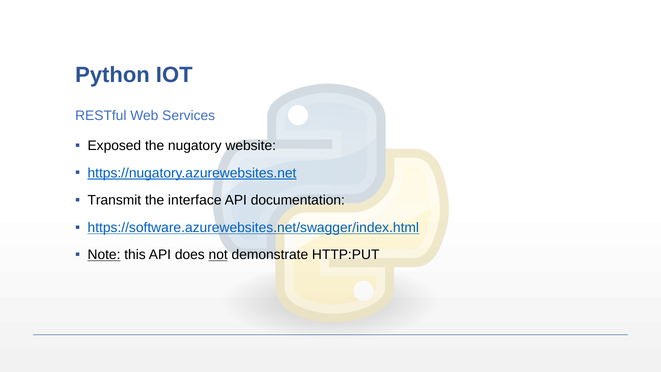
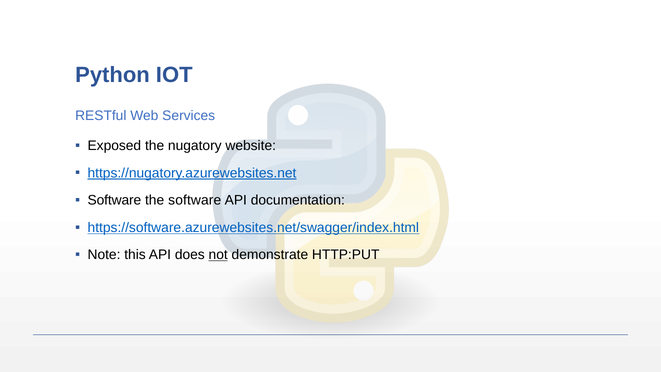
Transmit: Transmit -> Software (114, 200)
the interface: interface -> software (195, 200)
Note underline: present -> none (104, 255)
